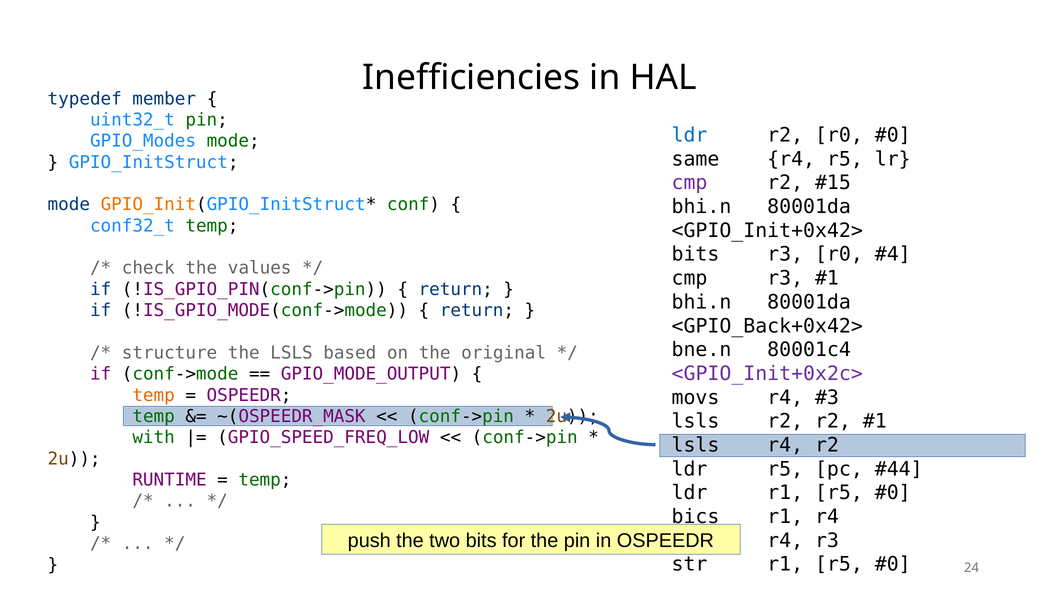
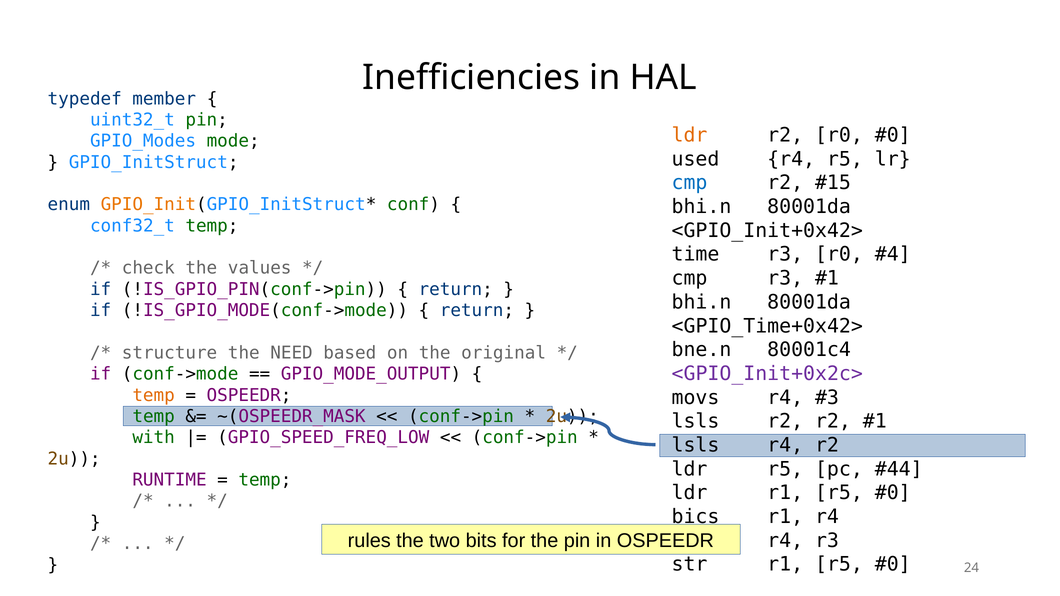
ldr colour: blue -> orange (690, 135)
same: same -> used (695, 159)
cmp colour: purple -> blue (690, 183)
mode: mode -> enum (69, 205)
bits: bits -> time (695, 255)
<GPIO_Back+0x42>: <GPIO_Back+0x42> -> <GPIO_Time+0x42> (767, 326)
the LSLS: LSLS -> NEED (292, 353)
push: push -> rules (369, 541)
